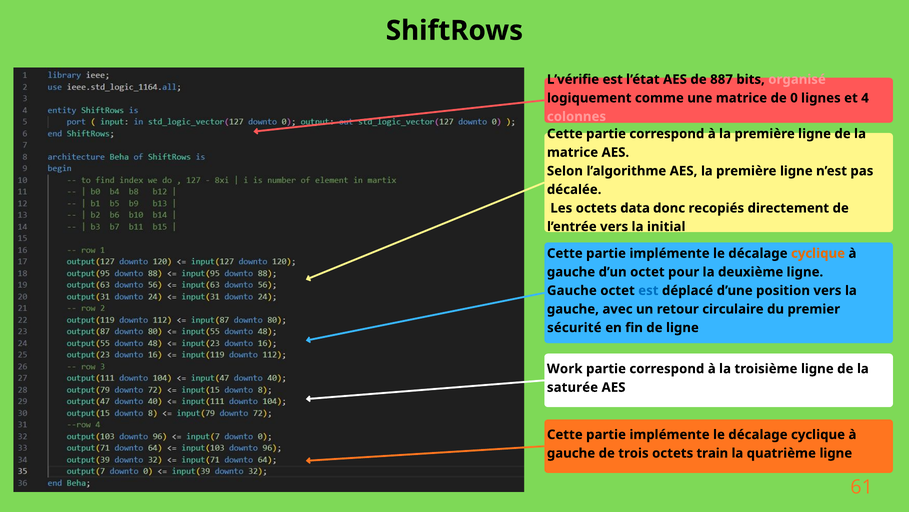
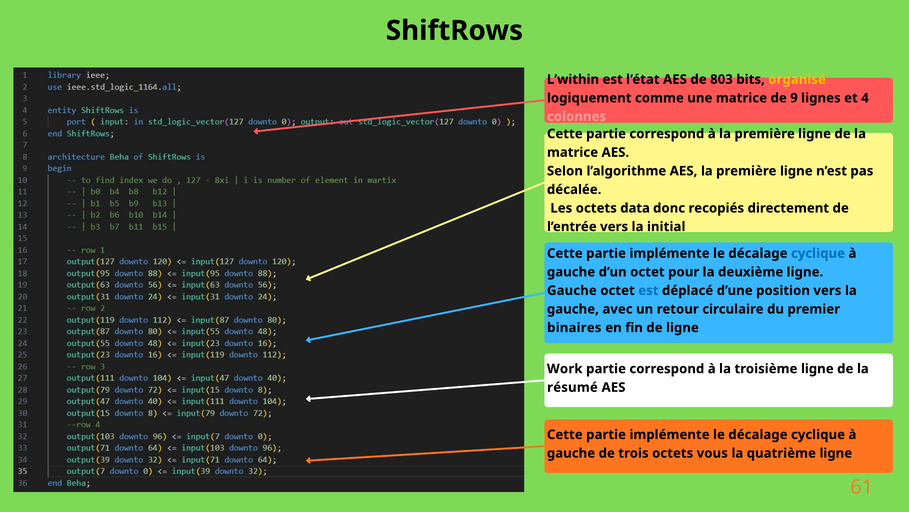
L’vérifie: L’vérifie -> L’within (573, 79)
887: 887 -> 803 (721, 79)
organisé colour: pink -> yellow (797, 79)
0: 0 -> 9 (794, 98)
cyclique colour: orange -> blue (818, 253)
sécurité: sécurité -> binaires (574, 327)
saturée: saturée -> résumé (572, 387)
train: train -> vous (712, 453)
